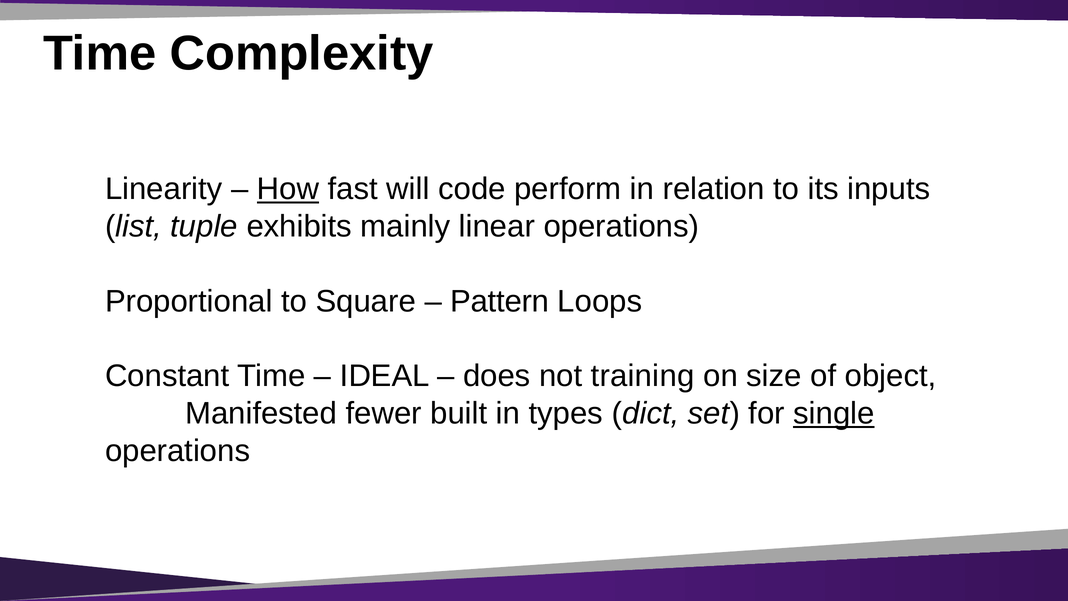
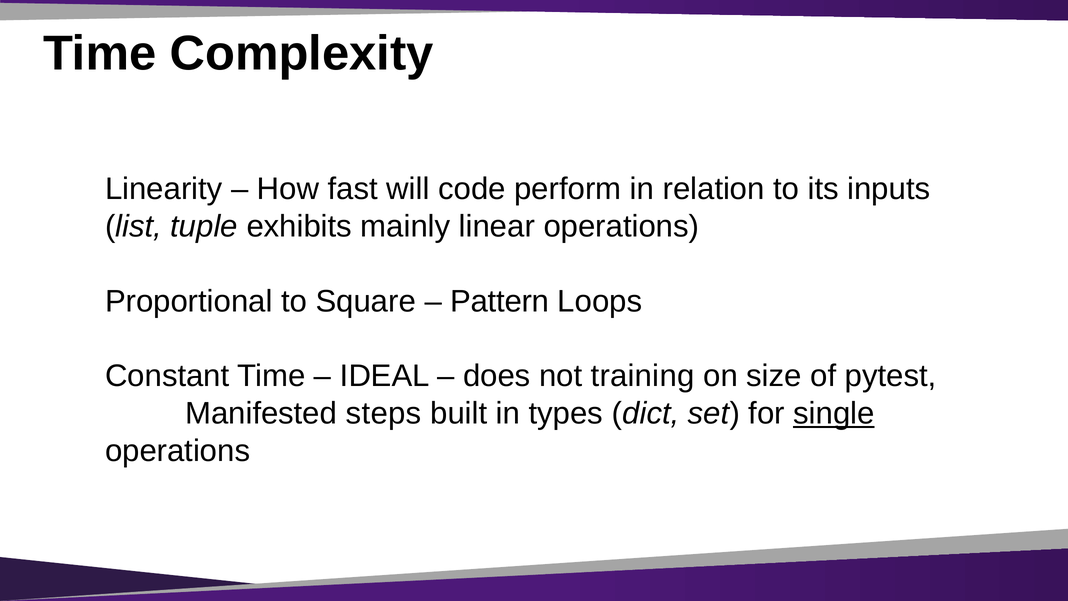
How underline: present -> none (288, 189)
object: object -> pytest (891, 376)
fewer: fewer -> steps (384, 413)
